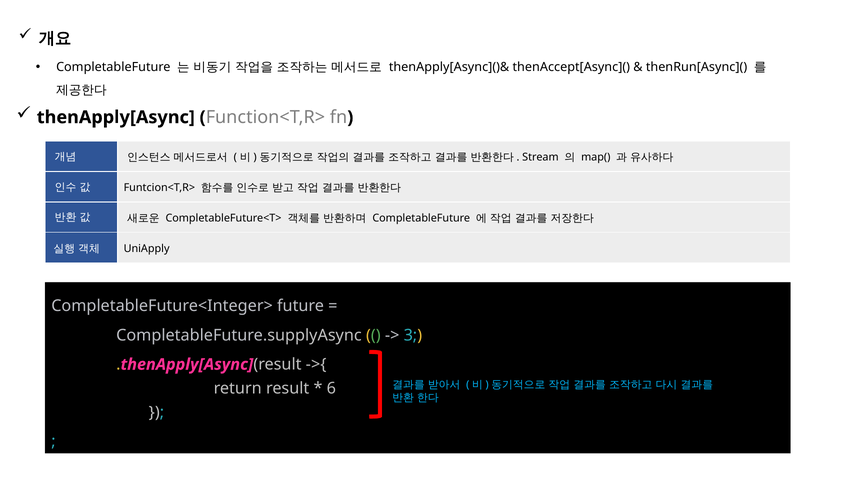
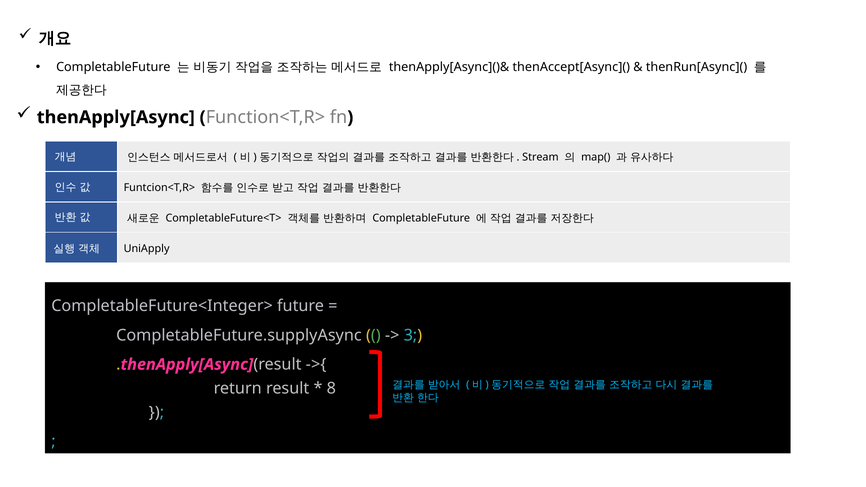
6: 6 -> 8 (331, 388)
